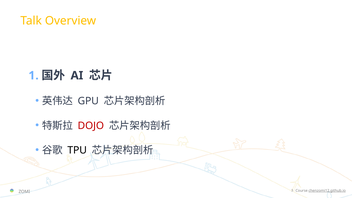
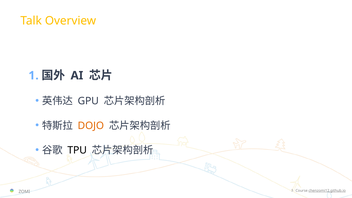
DOJO colour: red -> orange (91, 126)
